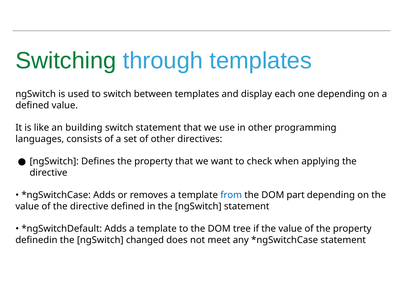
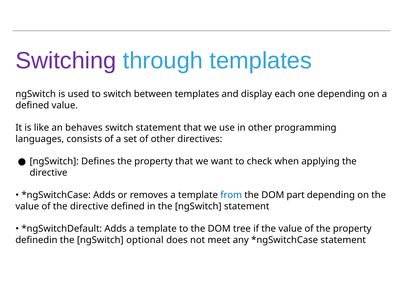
Switching colour: green -> purple (66, 61)
building: building -> behaves (84, 128)
changed: changed -> optional (145, 240)
